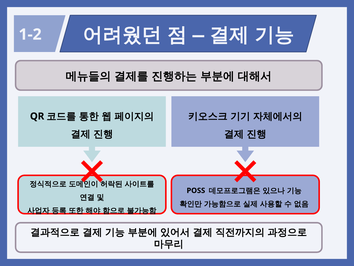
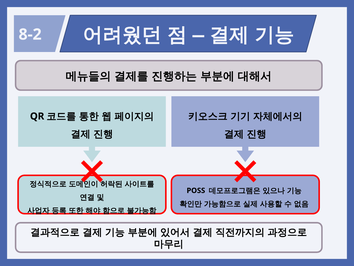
1-2: 1-2 -> 8-2 (30, 34)
